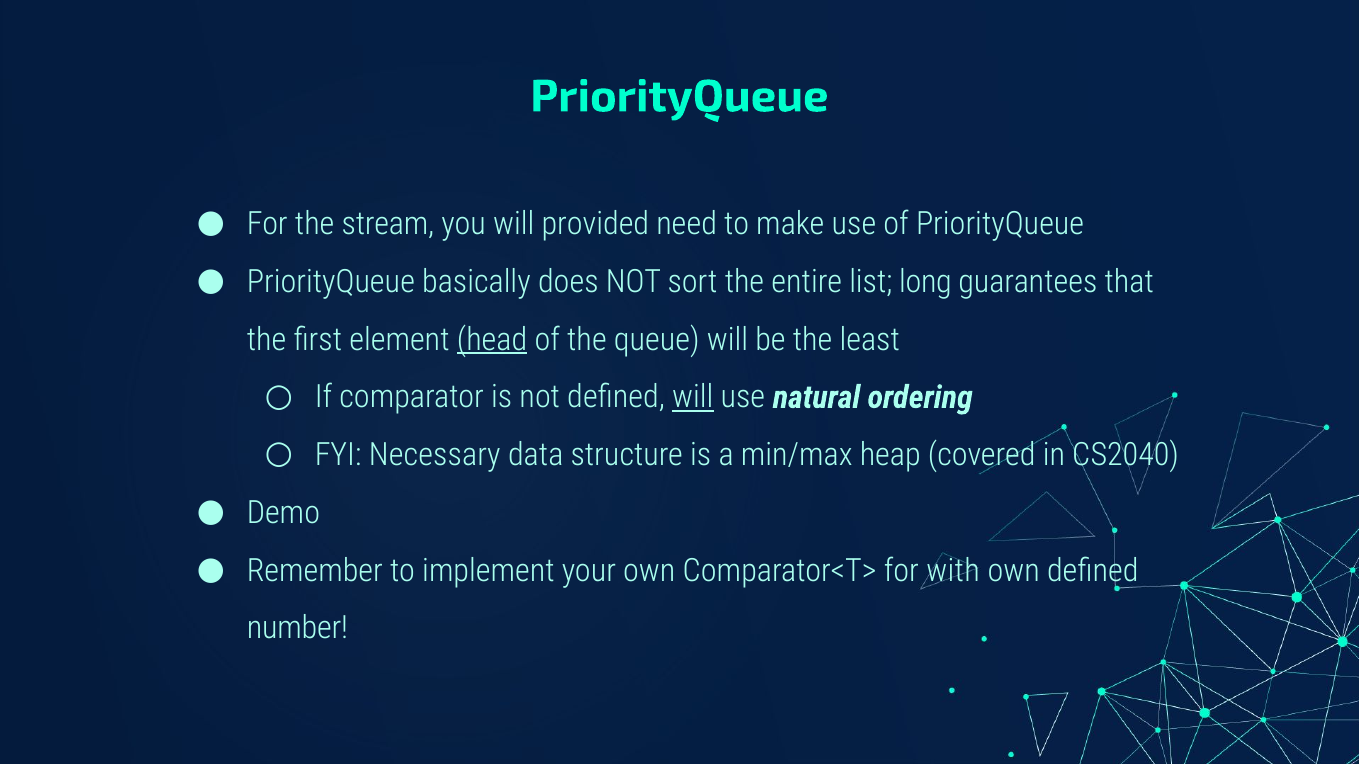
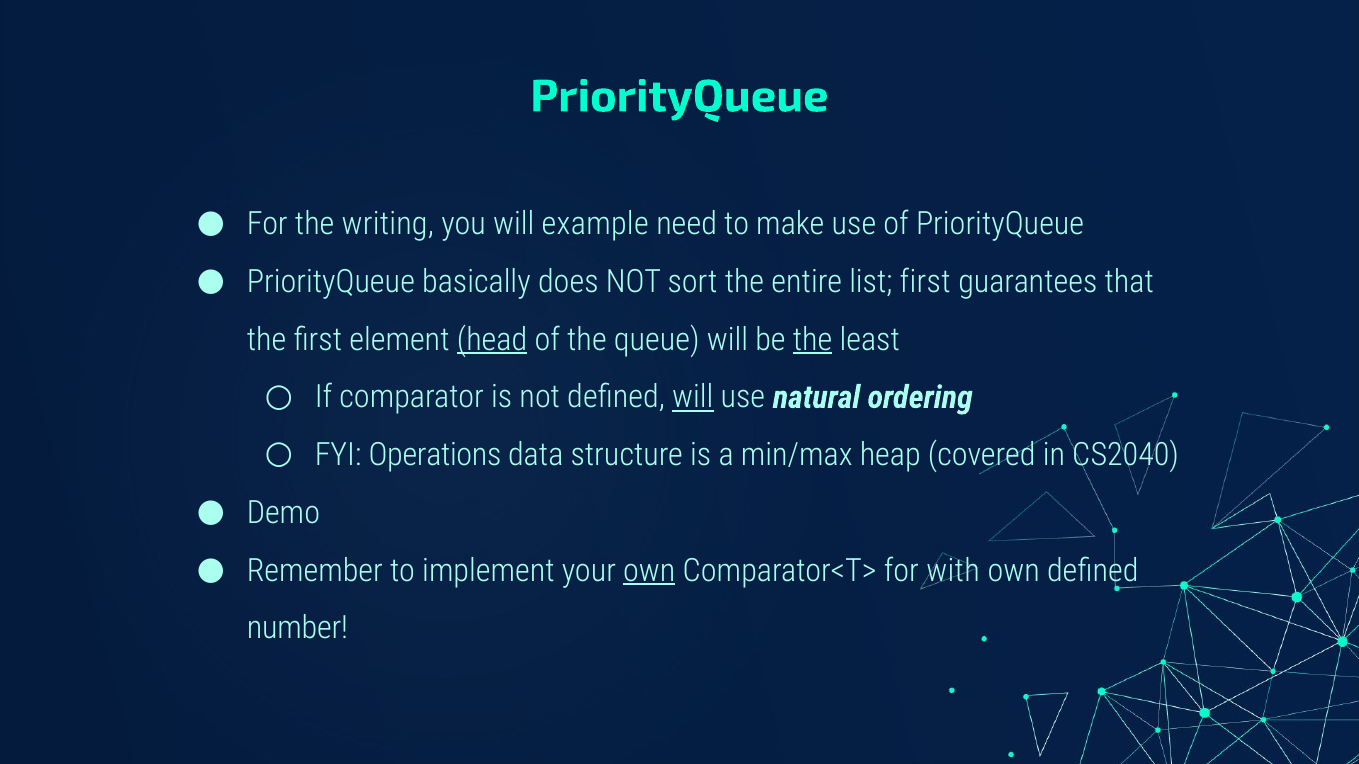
stream: stream -> writing (388, 224)
provided: provided -> example (595, 224)
list long: long -> first (925, 282)
the underline: none -> present (813, 340)
Necessary: Necessary -> Operations (435, 455)
own underline: none -> present (649, 571)
